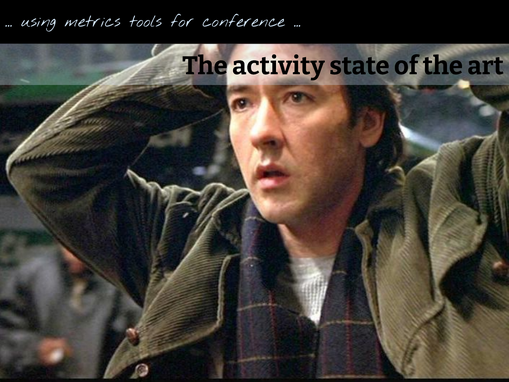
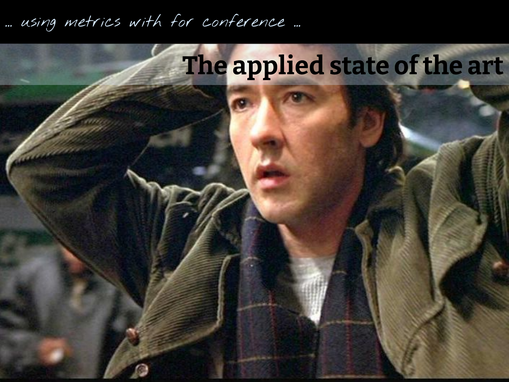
tools: tools -> with (146, 21)
activity: activity -> applied (278, 66)
